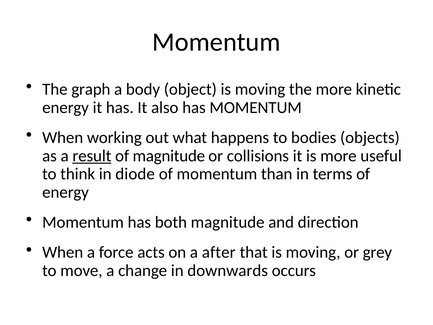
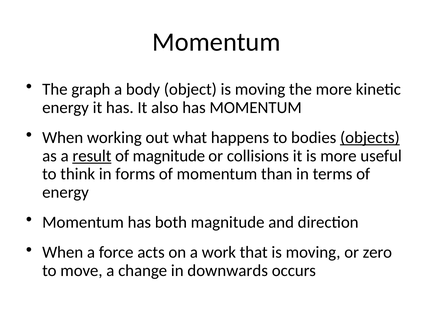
objects underline: none -> present (370, 137)
diode: diode -> forms (135, 174)
after: after -> work (219, 252)
grey: grey -> zero (377, 252)
